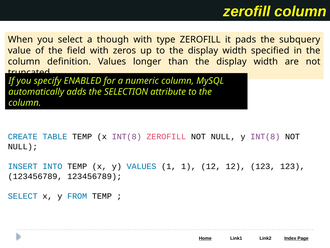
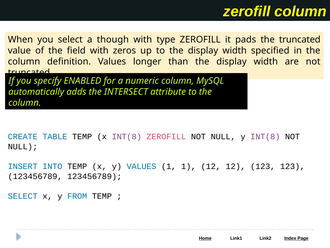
the subquery: subquery -> truncated (300, 40)
SELECTION: SELECTION -> INTERSECT (126, 92)
